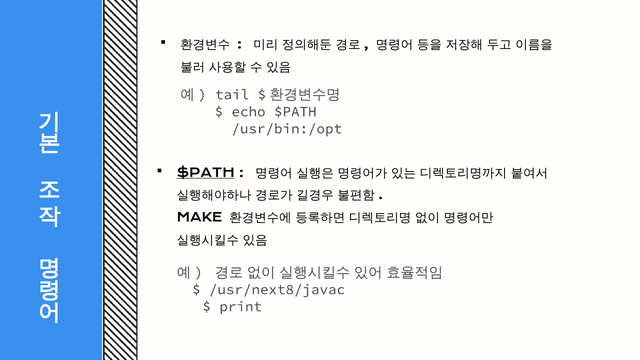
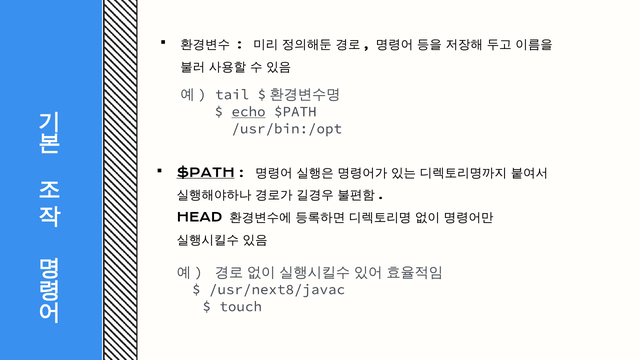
echo underline: none -> present (249, 112)
MAKE: MAKE -> HEAD (199, 218)
print: print -> touch (241, 307)
